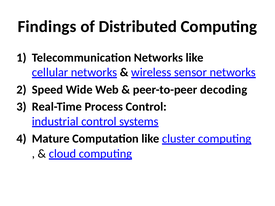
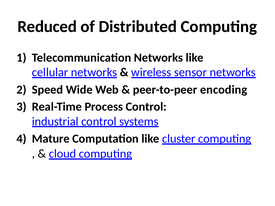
Findings: Findings -> Reduced (47, 27)
decoding: decoding -> encoding (224, 90)
